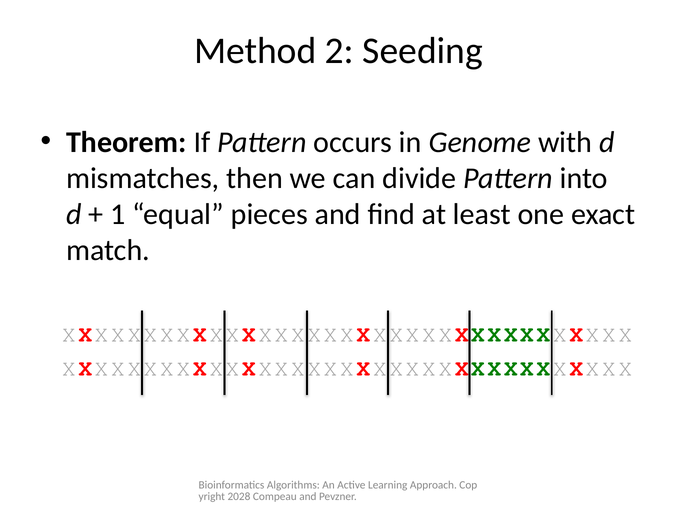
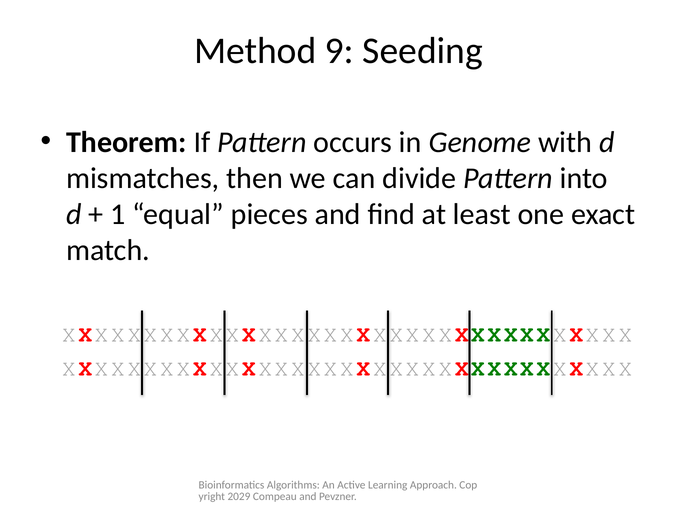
2: 2 -> 9 (339, 51)
2028: 2028 -> 2029 (239, 496)
